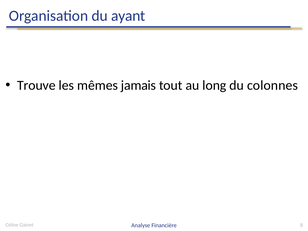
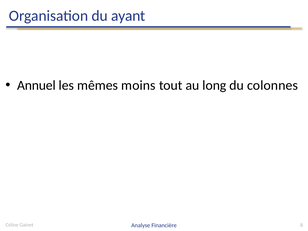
Trouve: Trouve -> Annuel (36, 85)
jamais: jamais -> moins (138, 85)
